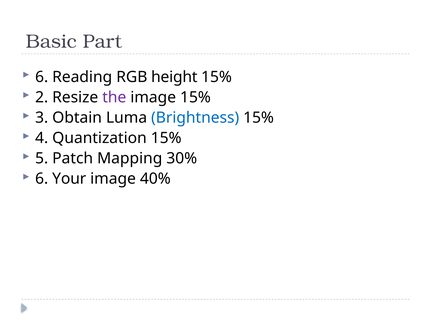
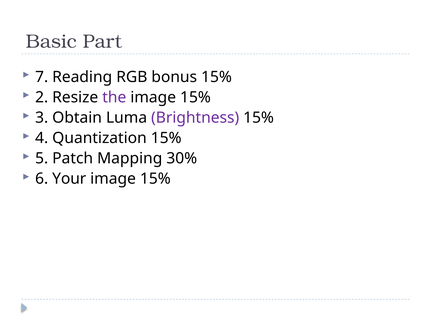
6: 6 -> 7 (42, 77)
height: height -> bonus (174, 77)
Brightness colour: blue -> purple (195, 118)
40%: 40% -> 15% (155, 179)
